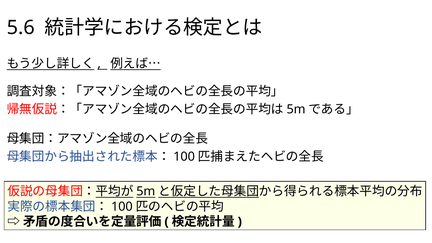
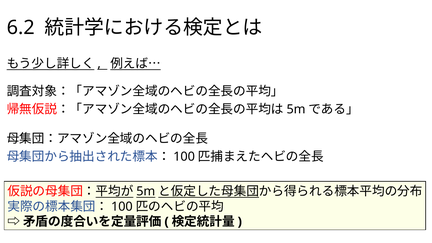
5.6: 5.6 -> 6.2 (21, 28)
